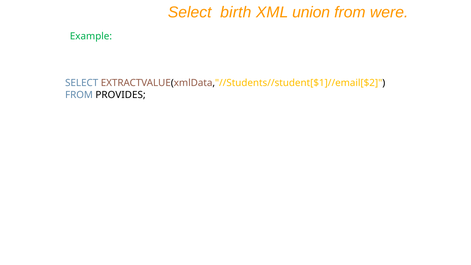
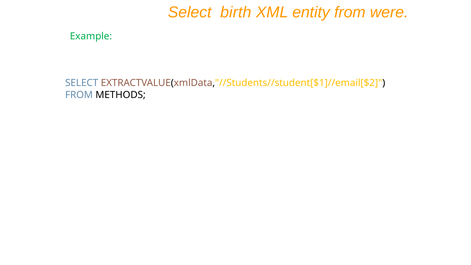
union: union -> entity (311, 12)
PROVIDES: PROVIDES -> METHODS (121, 95)
